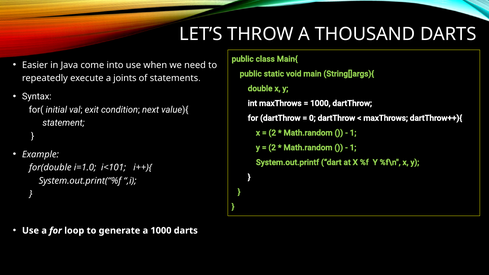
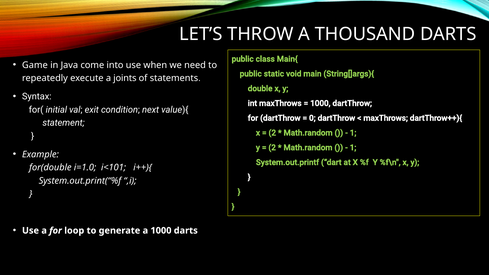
Easier: Easier -> Game (35, 65)
